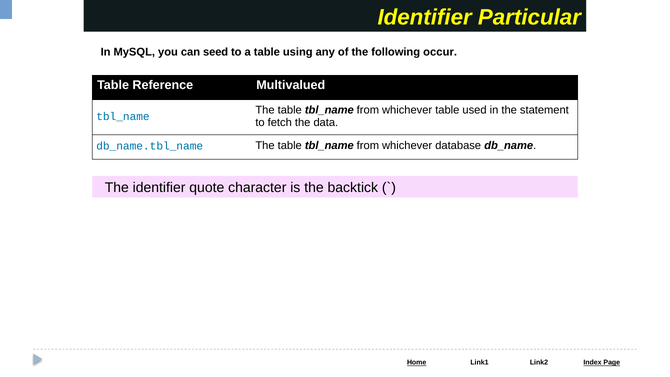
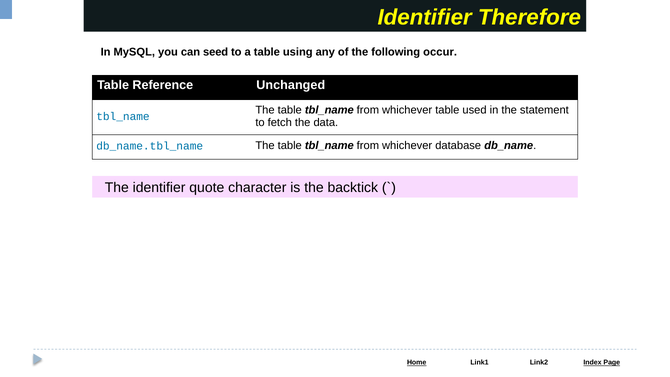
Particular: Particular -> Therefore (529, 17)
Multivalued: Multivalued -> Unchanged (291, 85)
